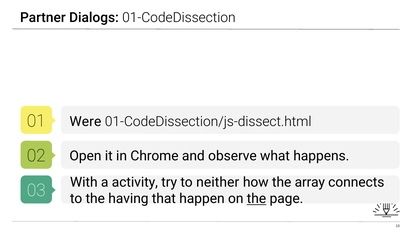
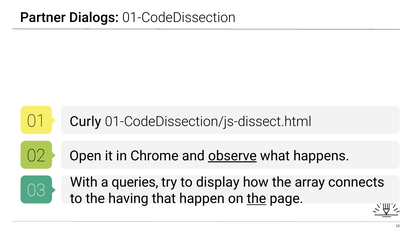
Were: Were -> Curly (85, 122)
observe underline: none -> present (232, 156)
activity: activity -> queries (135, 182)
neither: neither -> display (218, 182)
